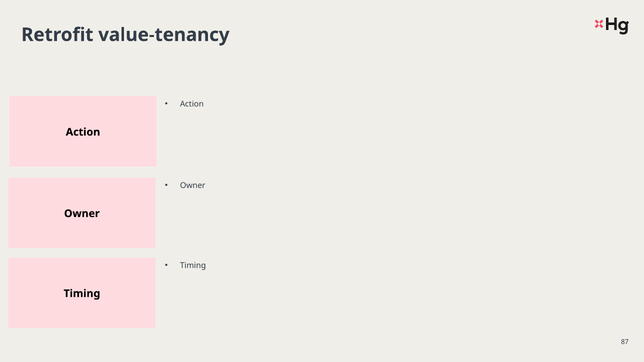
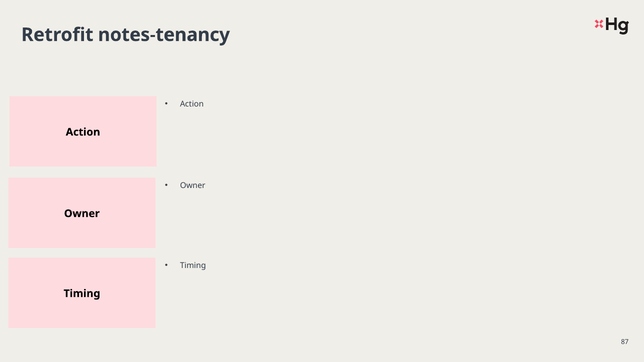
value-tenancy: value-tenancy -> notes-tenancy (164, 35)
